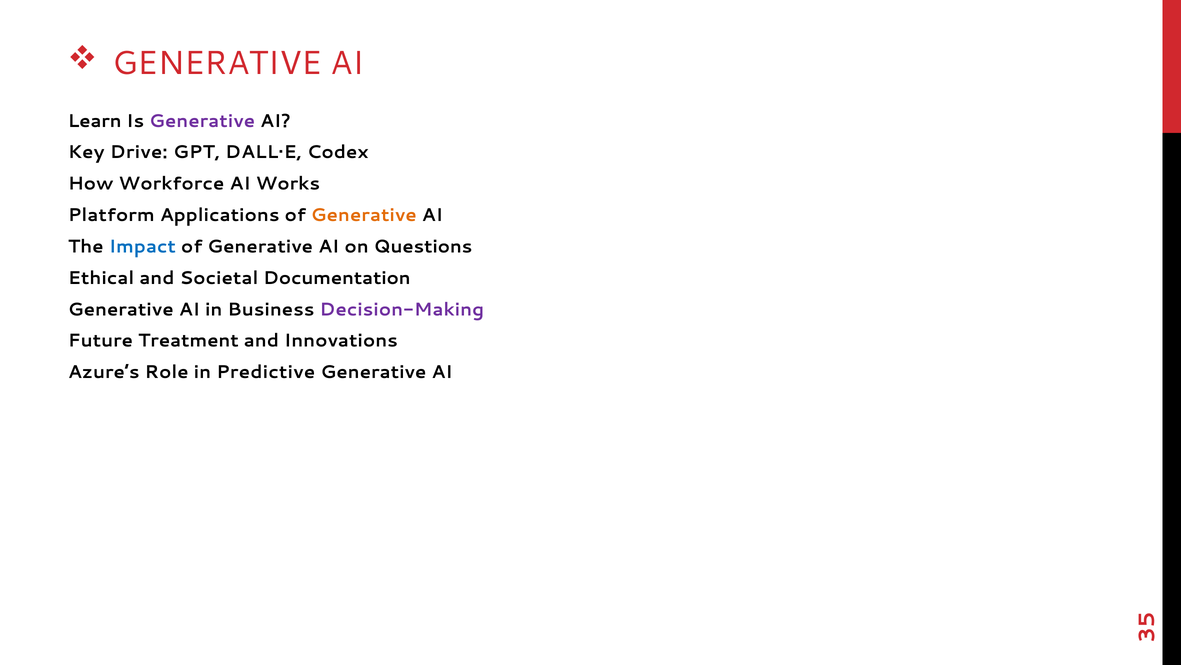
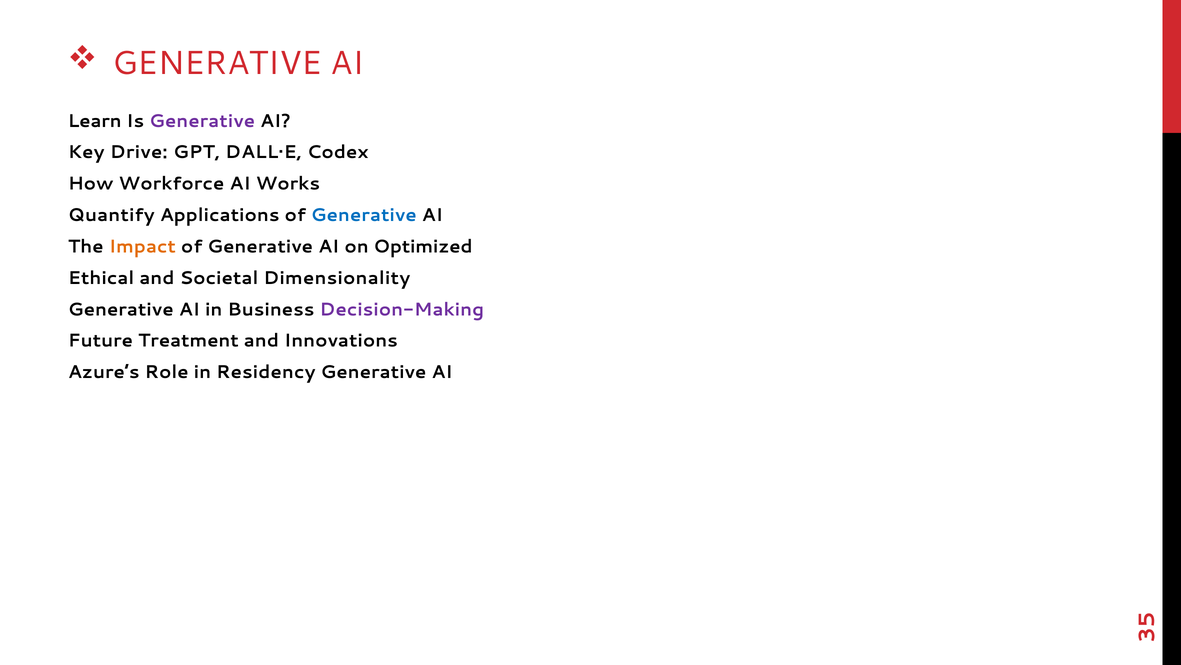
Platform: Platform -> Quantify (111, 215)
Generative colour: orange -> blue (364, 215)
Impact colour: blue -> orange (142, 246)
Questions: Questions -> Optimized (423, 246)
Documentation: Documentation -> Dimensionality (337, 278)
Predictive: Predictive -> Residency (266, 372)
